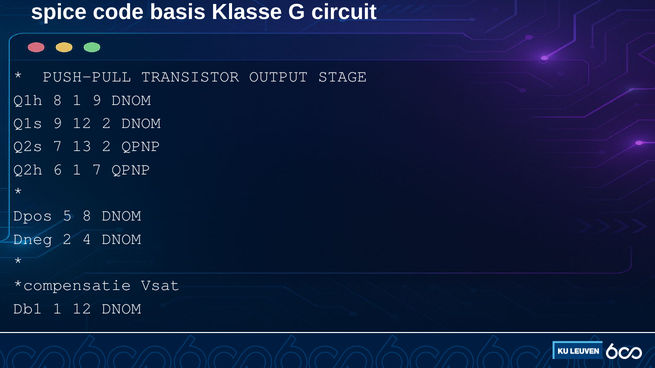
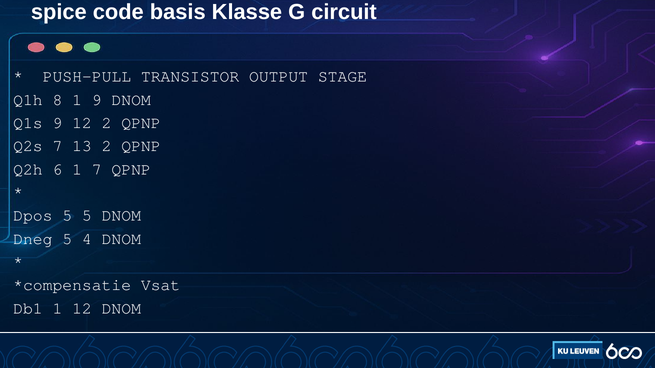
12 2 DNOM: DNOM -> QPNP (141, 123)
5 8: 8 -> 5 (87, 216)
Dneg 2: 2 -> 5 (67, 239)
